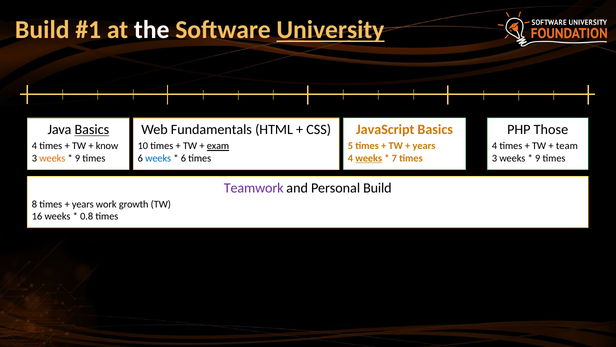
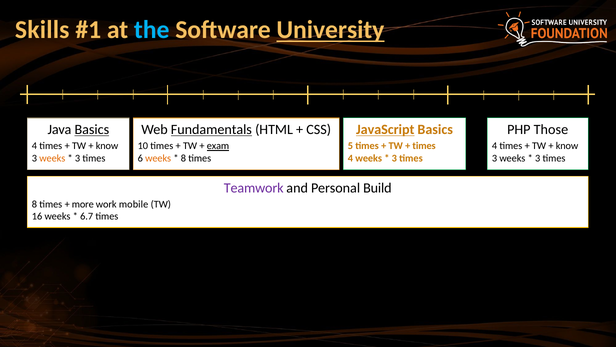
Build: Build -> Skills (42, 30)
the colour: white -> light blue (152, 30)
JavaScript underline: none -> present (385, 129)
Fundamentals underline: none -> present (211, 130)
years: years -> times (424, 146)
team: team -> know (567, 146)
weeks underline: present -> none (369, 158)
7: 7 -> 3 (394, 158)
9: 9 -> 3 (538, 158)
9: 9 -> 3 (78, 158)
weeks colour: blue -> orange (158, 158)
6: 6 -> 8 (183, 158)
years: years -> more (83, 204)
growth: growth -> mobile (134, 204)
0.8: 0.8 -> 6.7 (87, 216)
